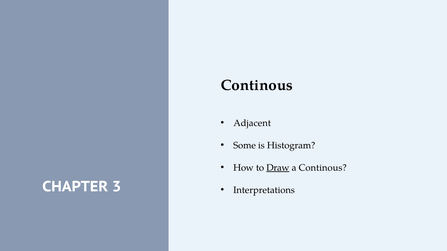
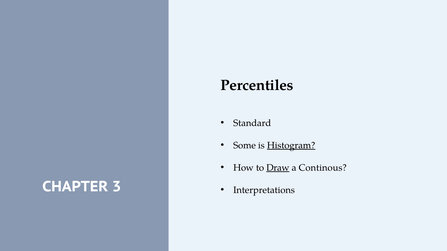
Continous: Continous -> Percentiles (257, 85)
Adjacent: Adjacent -> Standard (252, 123)
Histogram underline: none -> present (291, 146)
